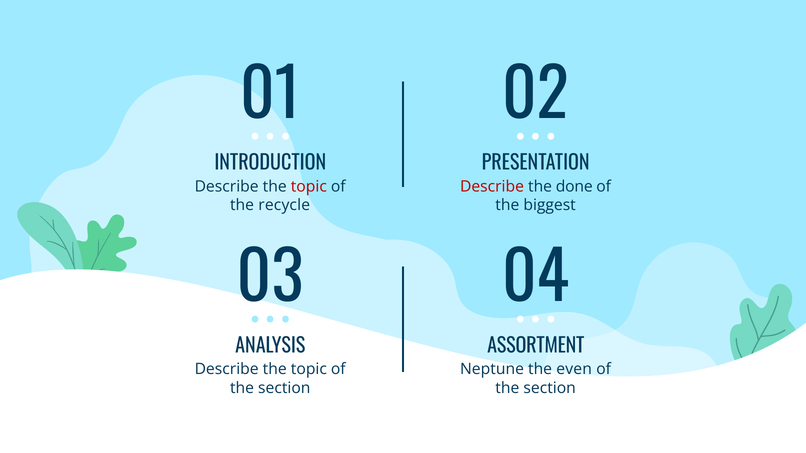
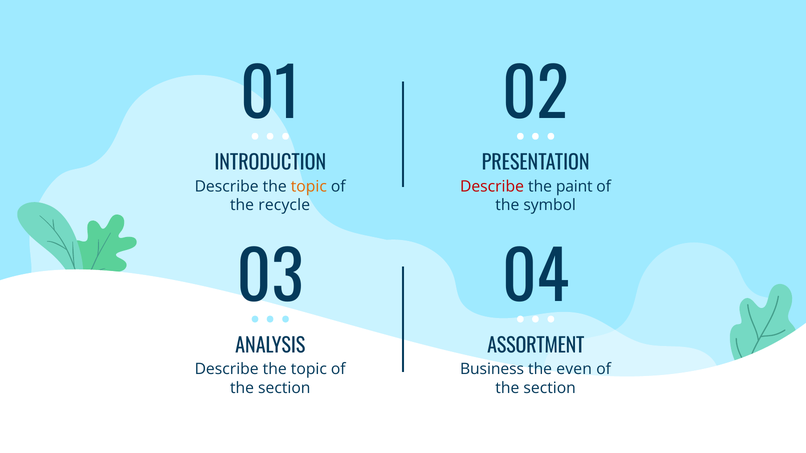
topic colour: red -> orange (309, 187)
done: done -> paint (574, 187)
biggest: biggest -> symbol (550, 205)
Neptune: Neptune -> Business (492, 370)
